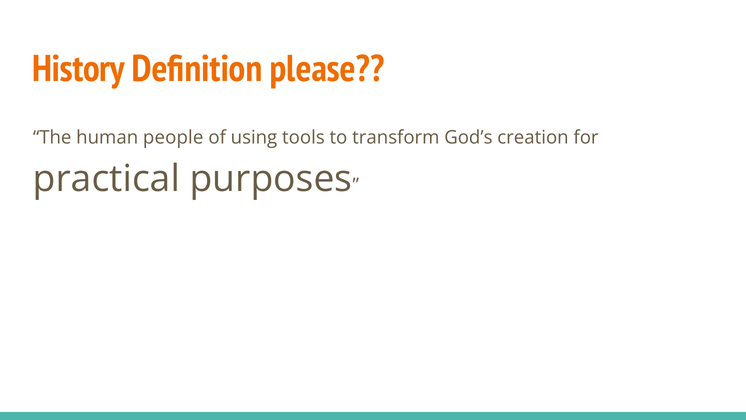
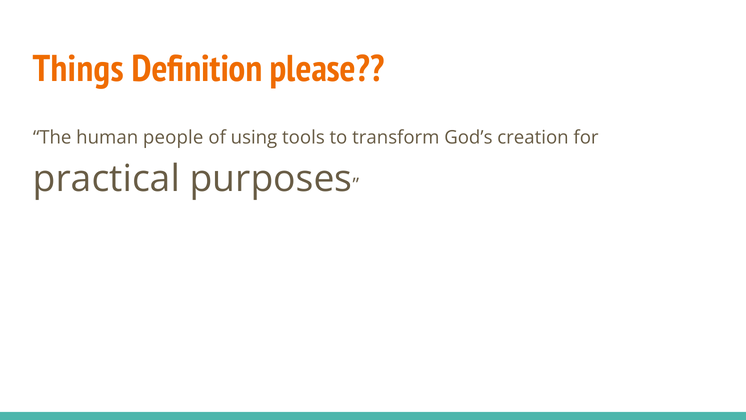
History: History -> Things (78, 69)
